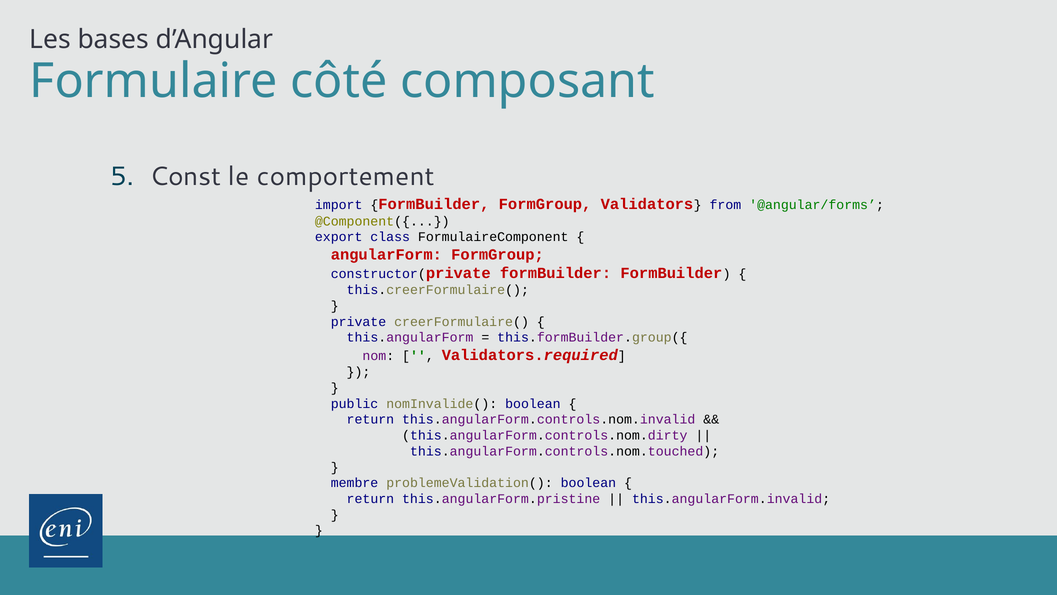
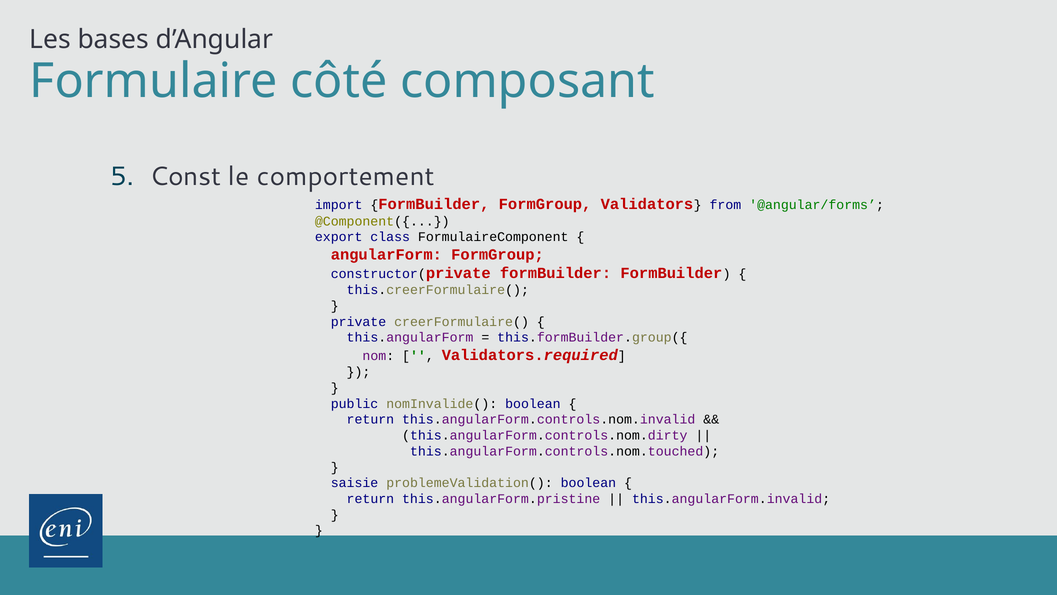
membre: membre -> saisie (355, 483)
